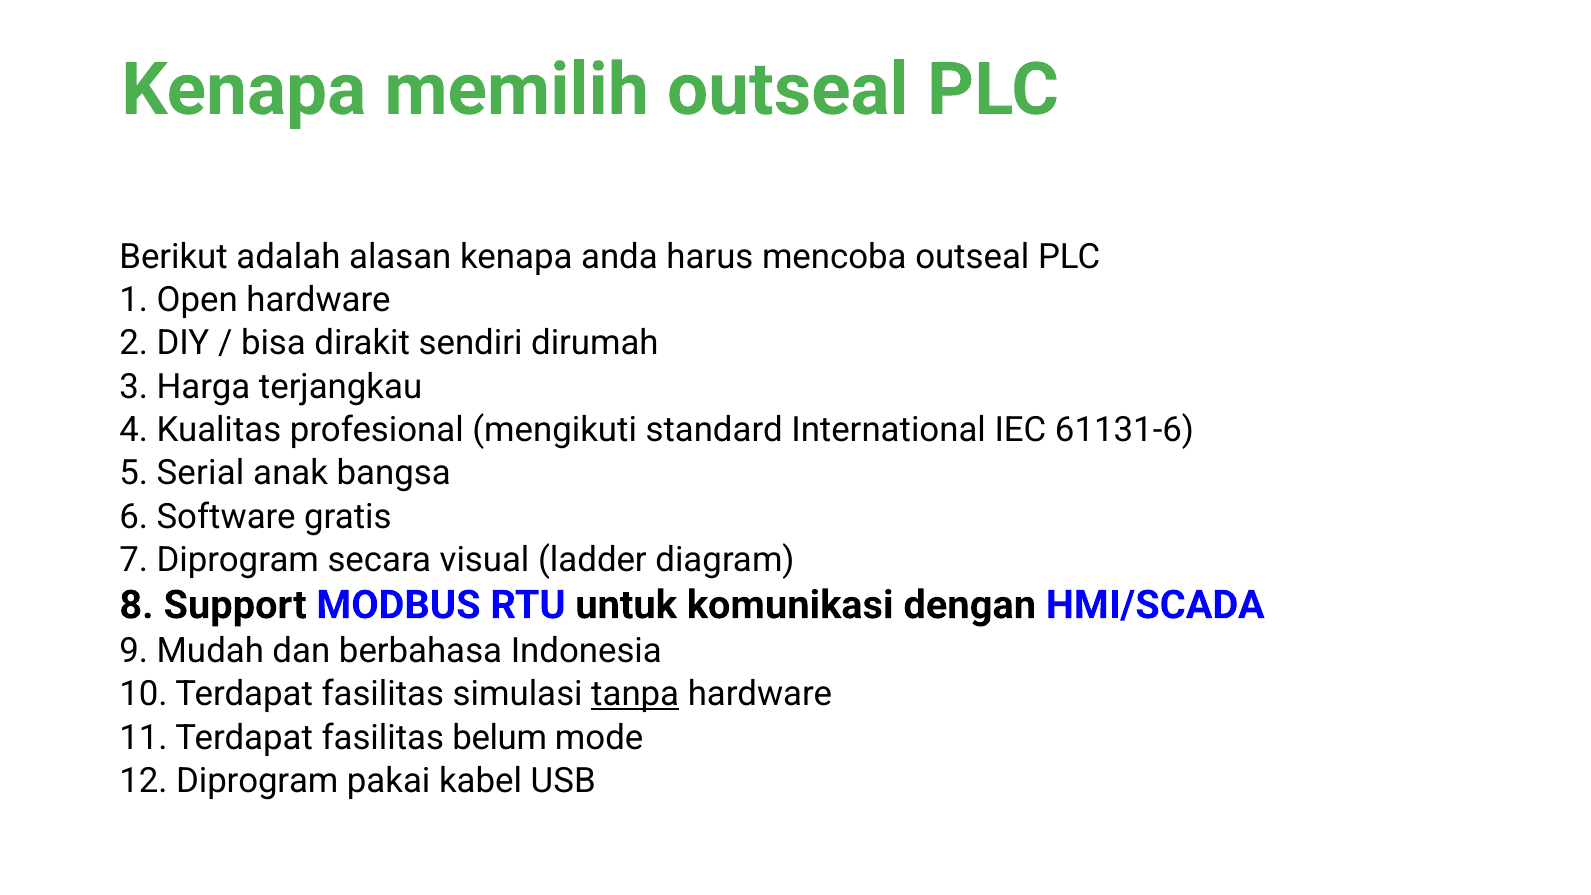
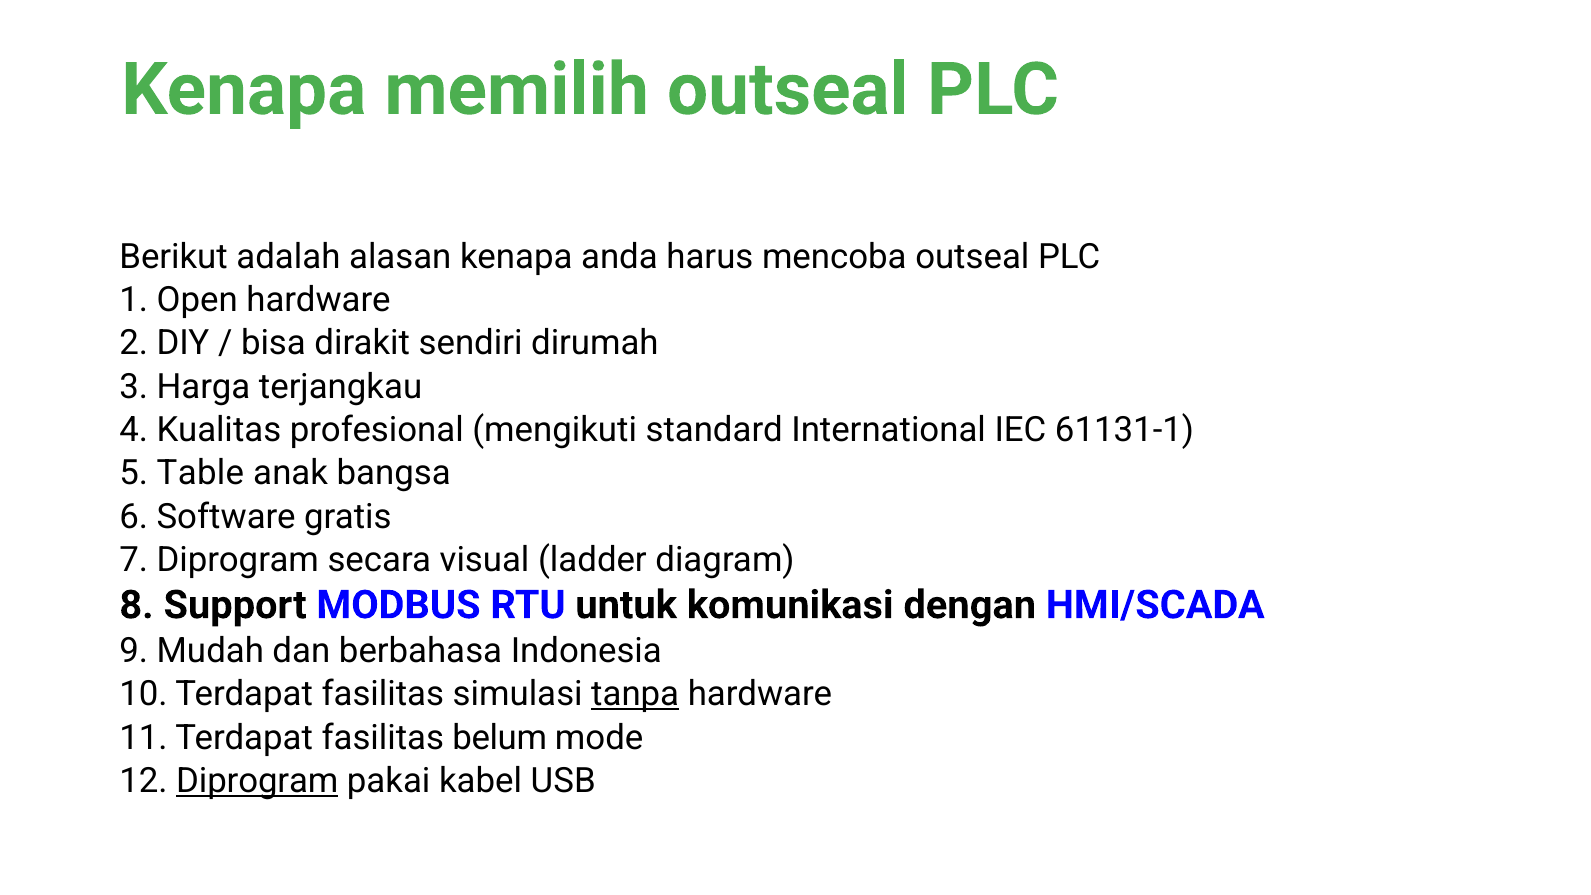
61131-6: 61131-6 -> 61131-1 (1125, 430)
Serial: Serial -> Table (200, 473)
Diprogram underline: none -> present (257, 781)
